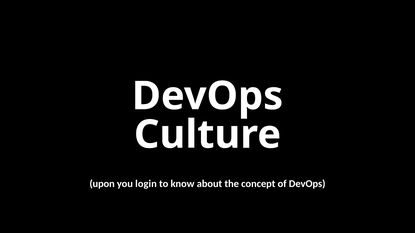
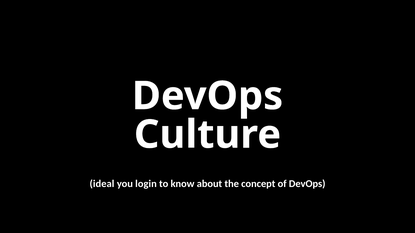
upon: upon -> ideal (102, 184)
